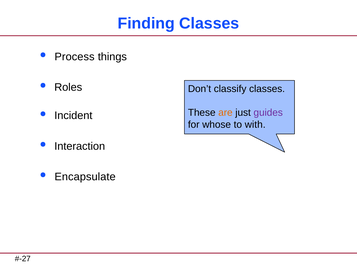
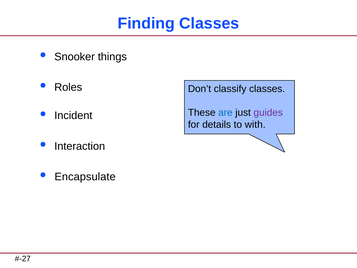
Process: Process -> Snooker (75, 57)
are colour: orange -> blue (225, 113)
whose: whose -> details (217, 124)
